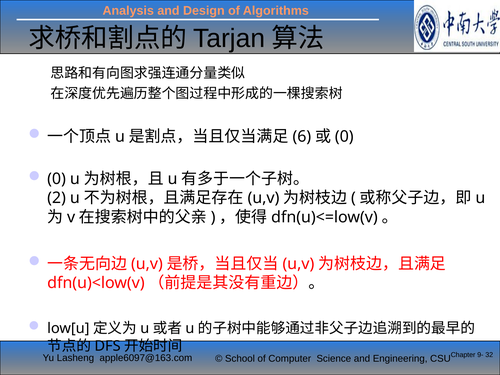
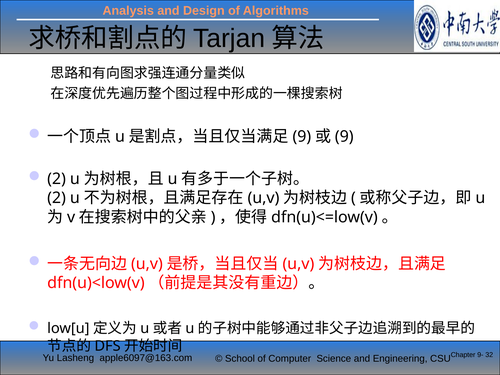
6: 6 -> 9 (302, 136)
0: 0 -> 9 (344, 136)
0: 0 -> 2 (57, 179)
